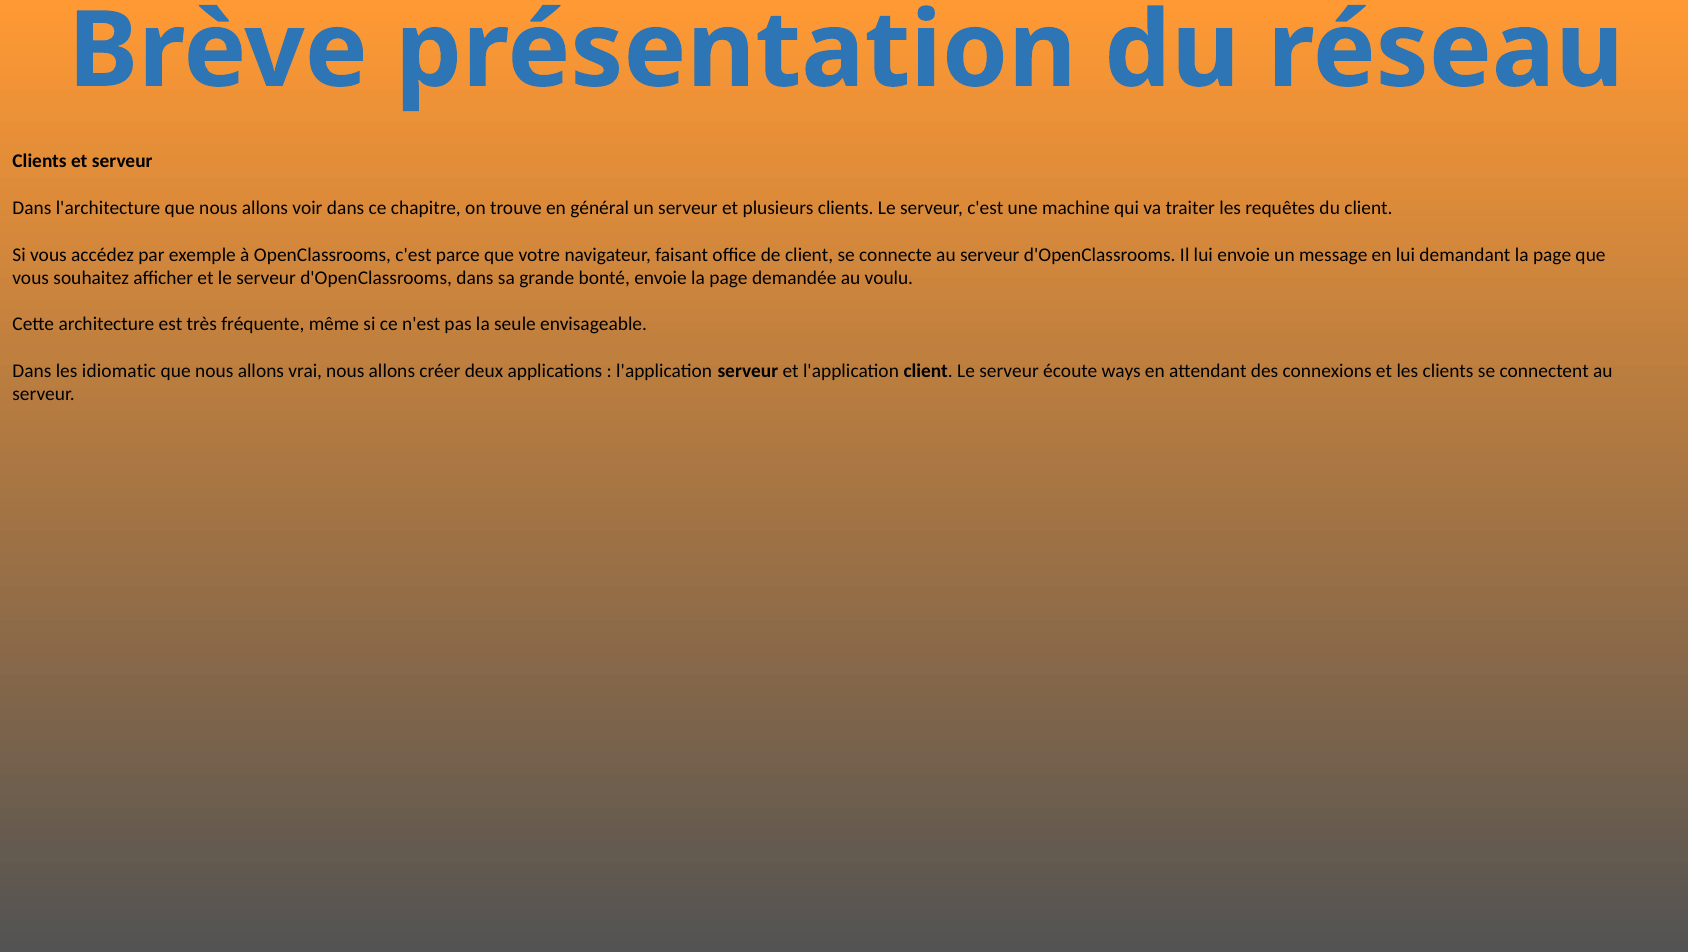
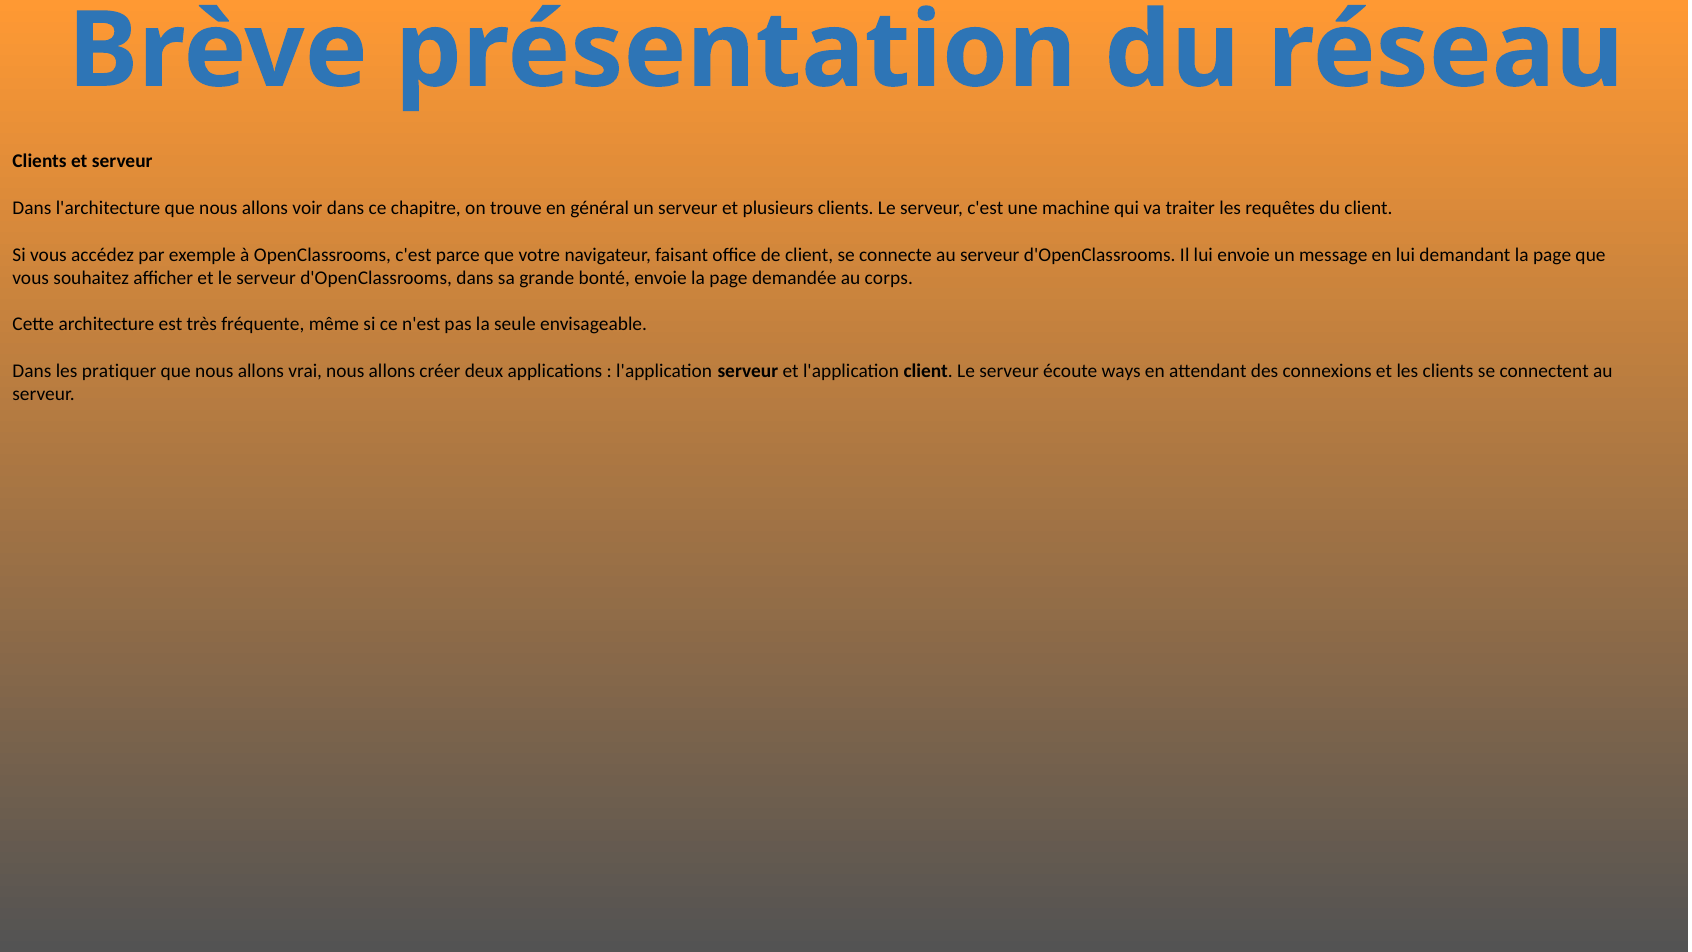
voulu: voulu -> corps (889, 278)
idiomatic: idiomatic -> pratiquer (119, 371)
